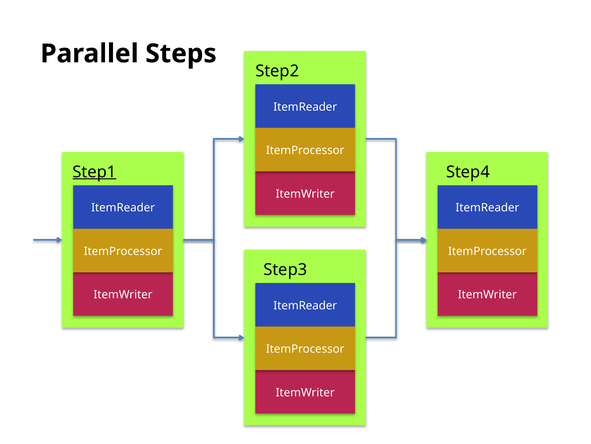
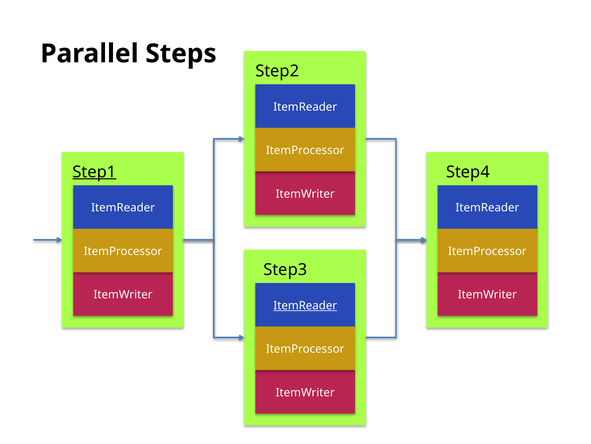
ItemReader underline: none -> present (305, 305)
